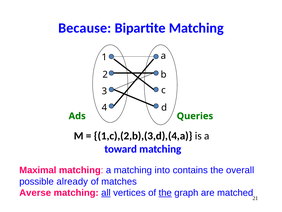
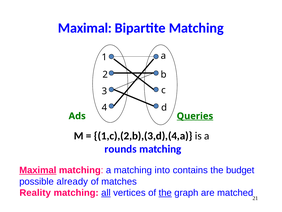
Because: Because -> Maximal (85, 28)
Queries underline: none -> present (195, 116)
toward: toward -> rounds (121, 149)
Maximal underline: none -> present (38, 170)
overall: overall -> budget (240, 170)
Averse: Averse -> Reality (35, 192)
